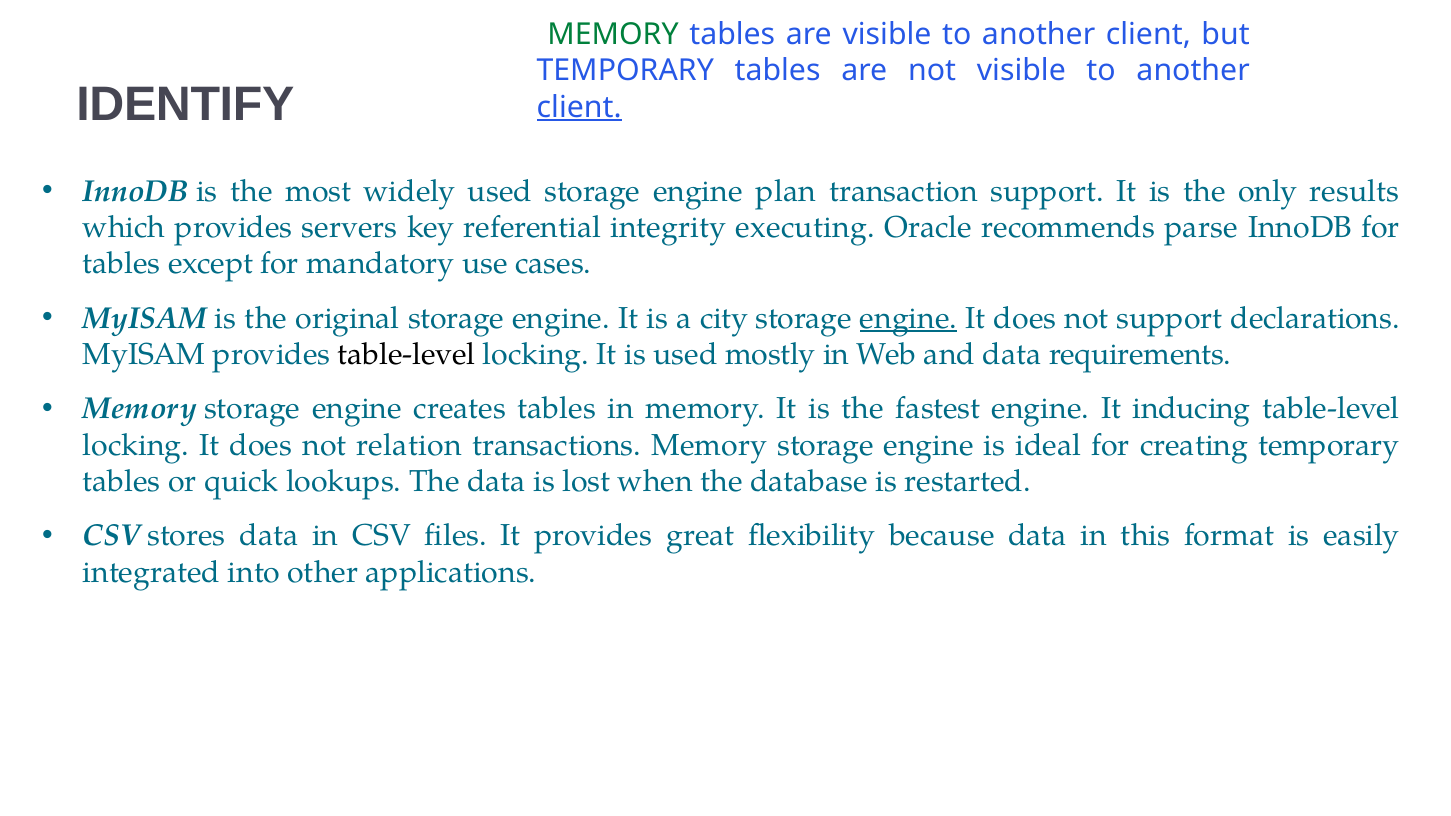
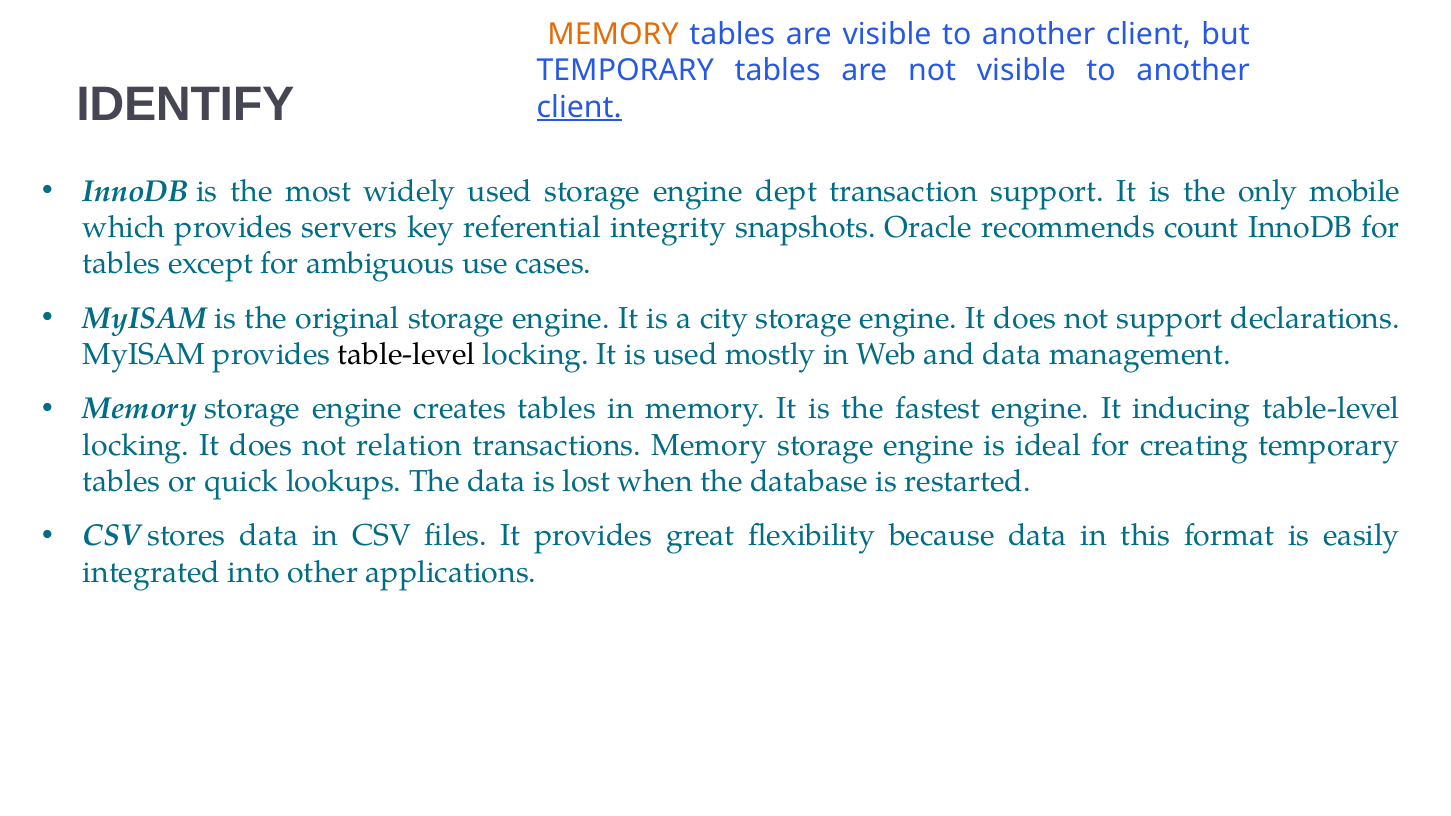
MEMORY colour: green -> orange (613, 35)
plan: plan -> dept (786, 191)
results: results -> mobile (1355, 191)
executing: executing -> snapshots (805, 227)
parse: parse -> count (1202, 227)
mandatory: mandatory -> ambiguous (380, 264)
engine underline: present -> none (909, 318)
requirements: requirements -> management (1140, 354)
